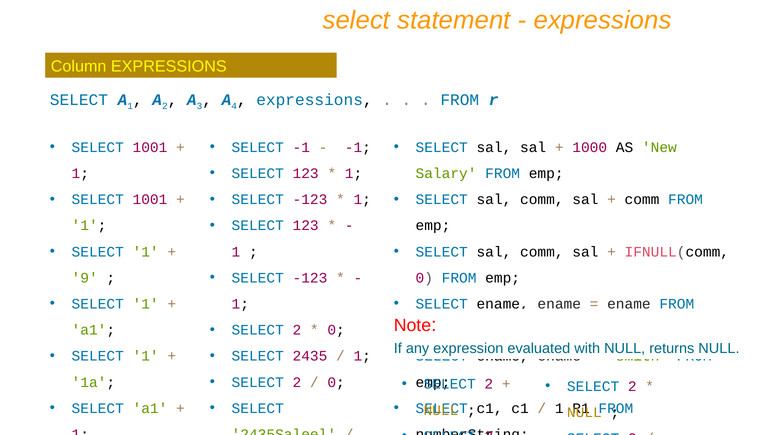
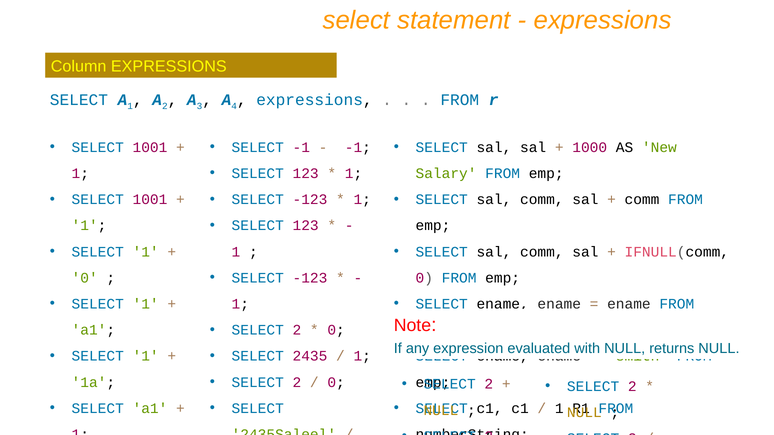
9: 9 -> 0 (85, 278)
